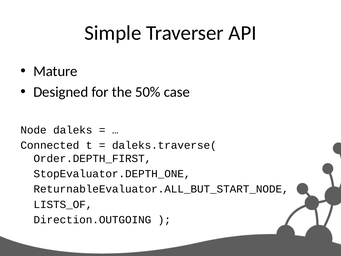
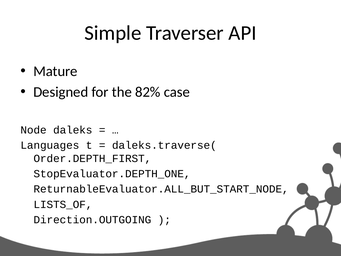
50%: 50% -> 82% (148, 92)
Connected: Connected -> Languages (50, 145)
